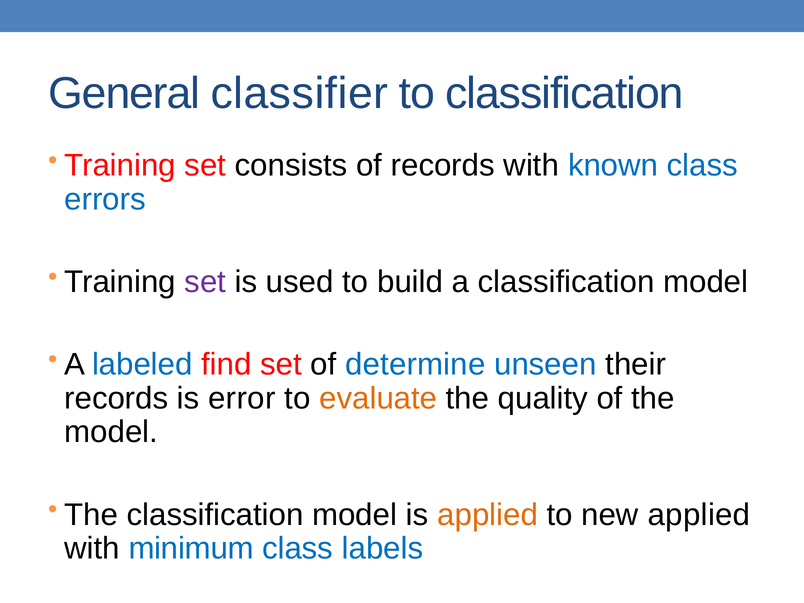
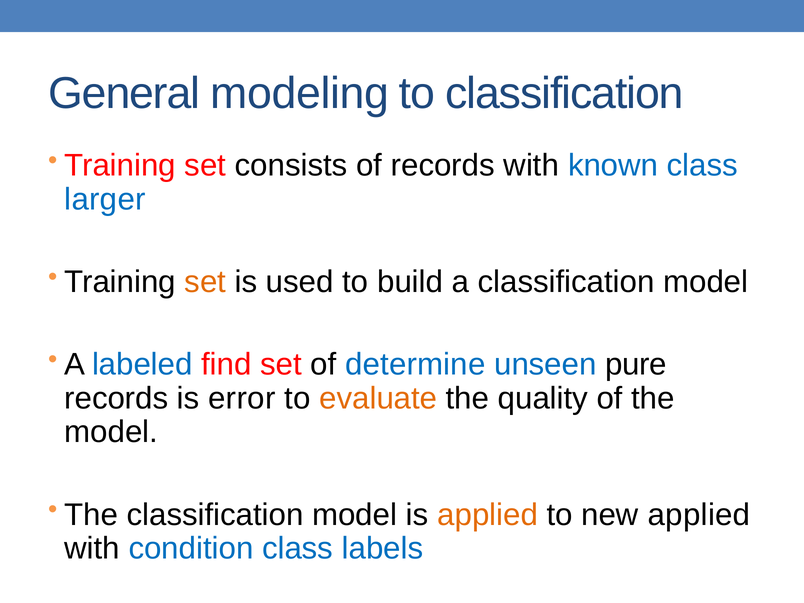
classifier: classifier -> modeling (300, 94)
errors: errors -> larger (105, 199)
set colour: purple -> orange (205, 282)
their: their -> pure (636, 365)
minimum: minimum -> condition (191, 549)
